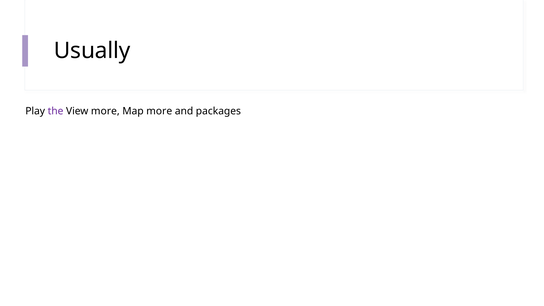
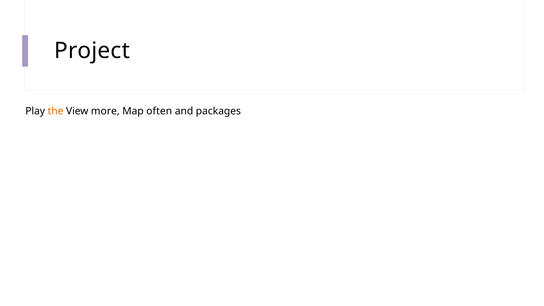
Usually: Usually -> Project (92, 51)
the colour: purple -> orange (56, 111)
Map more: more -> often (159, 111)
